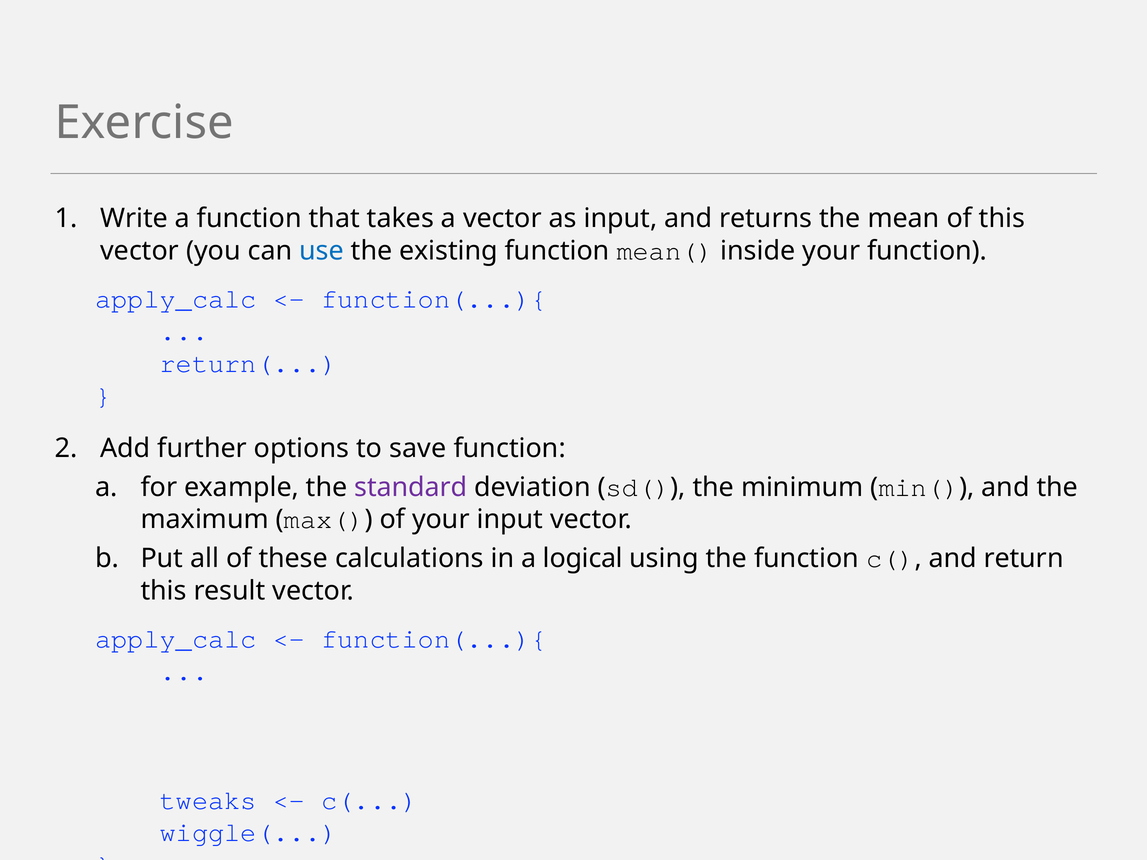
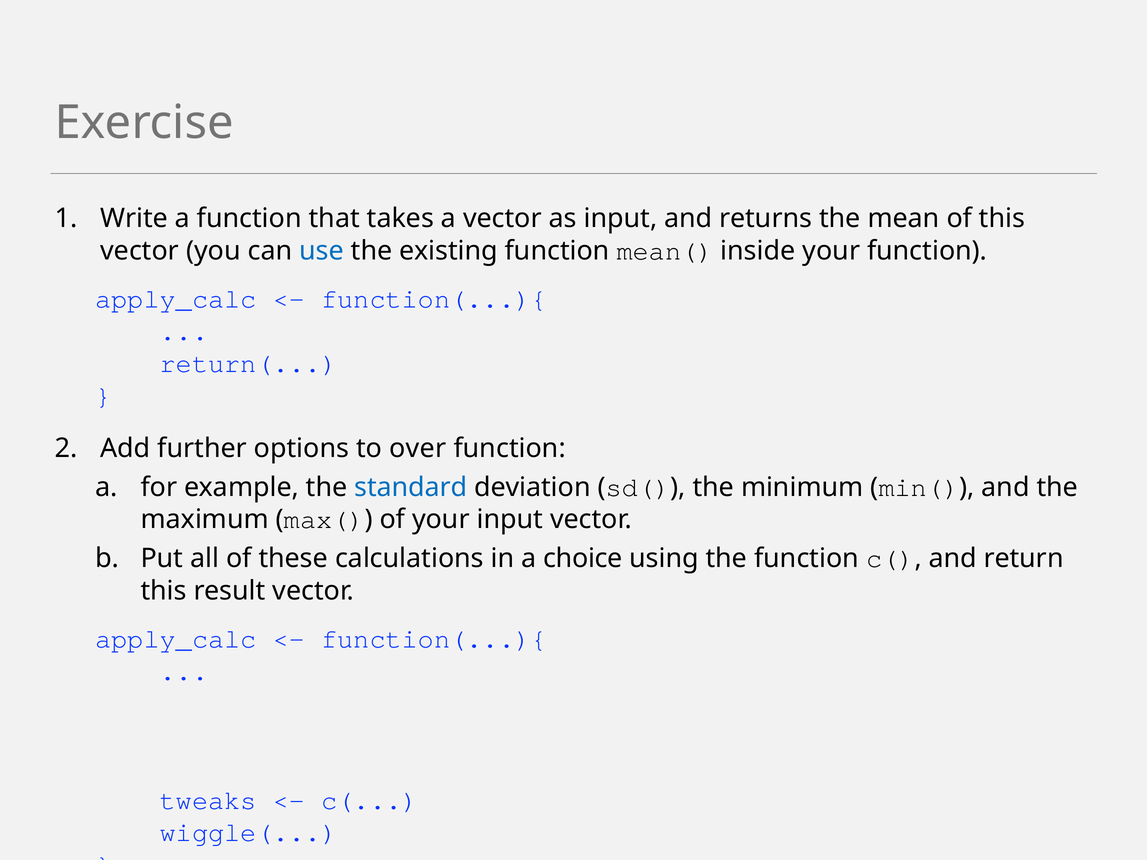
save: save -> over (418, 448)
standard colour: purple -> blue (411, 487)
logical: logical -> choice (583, 559)
